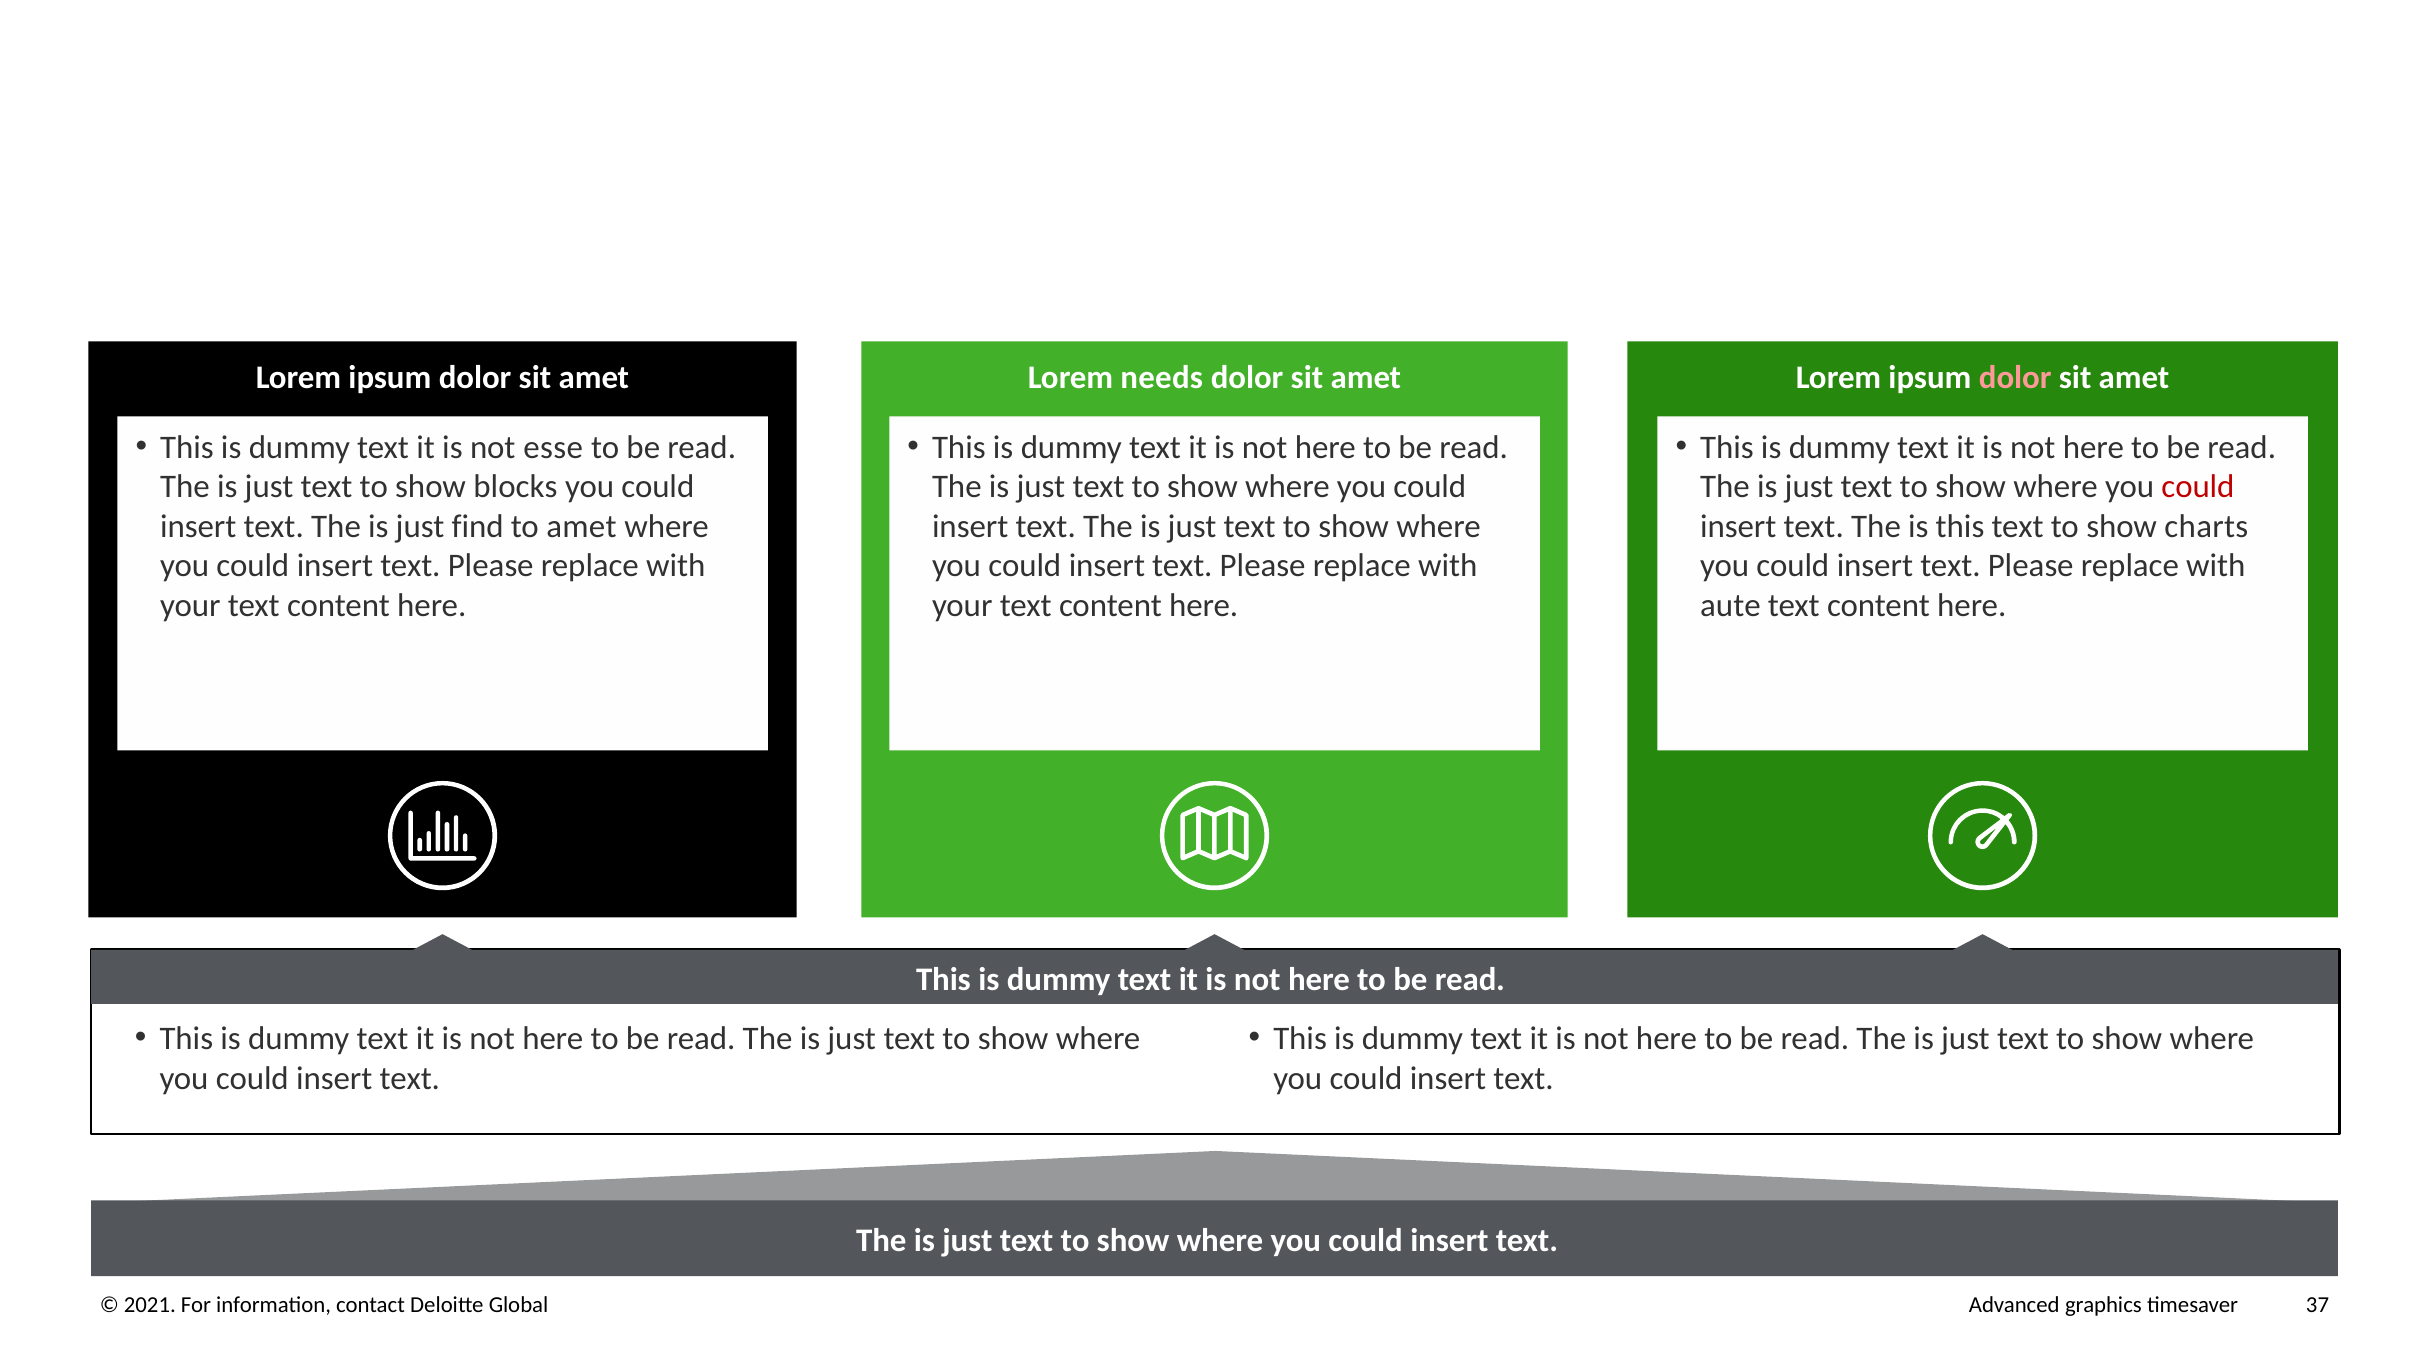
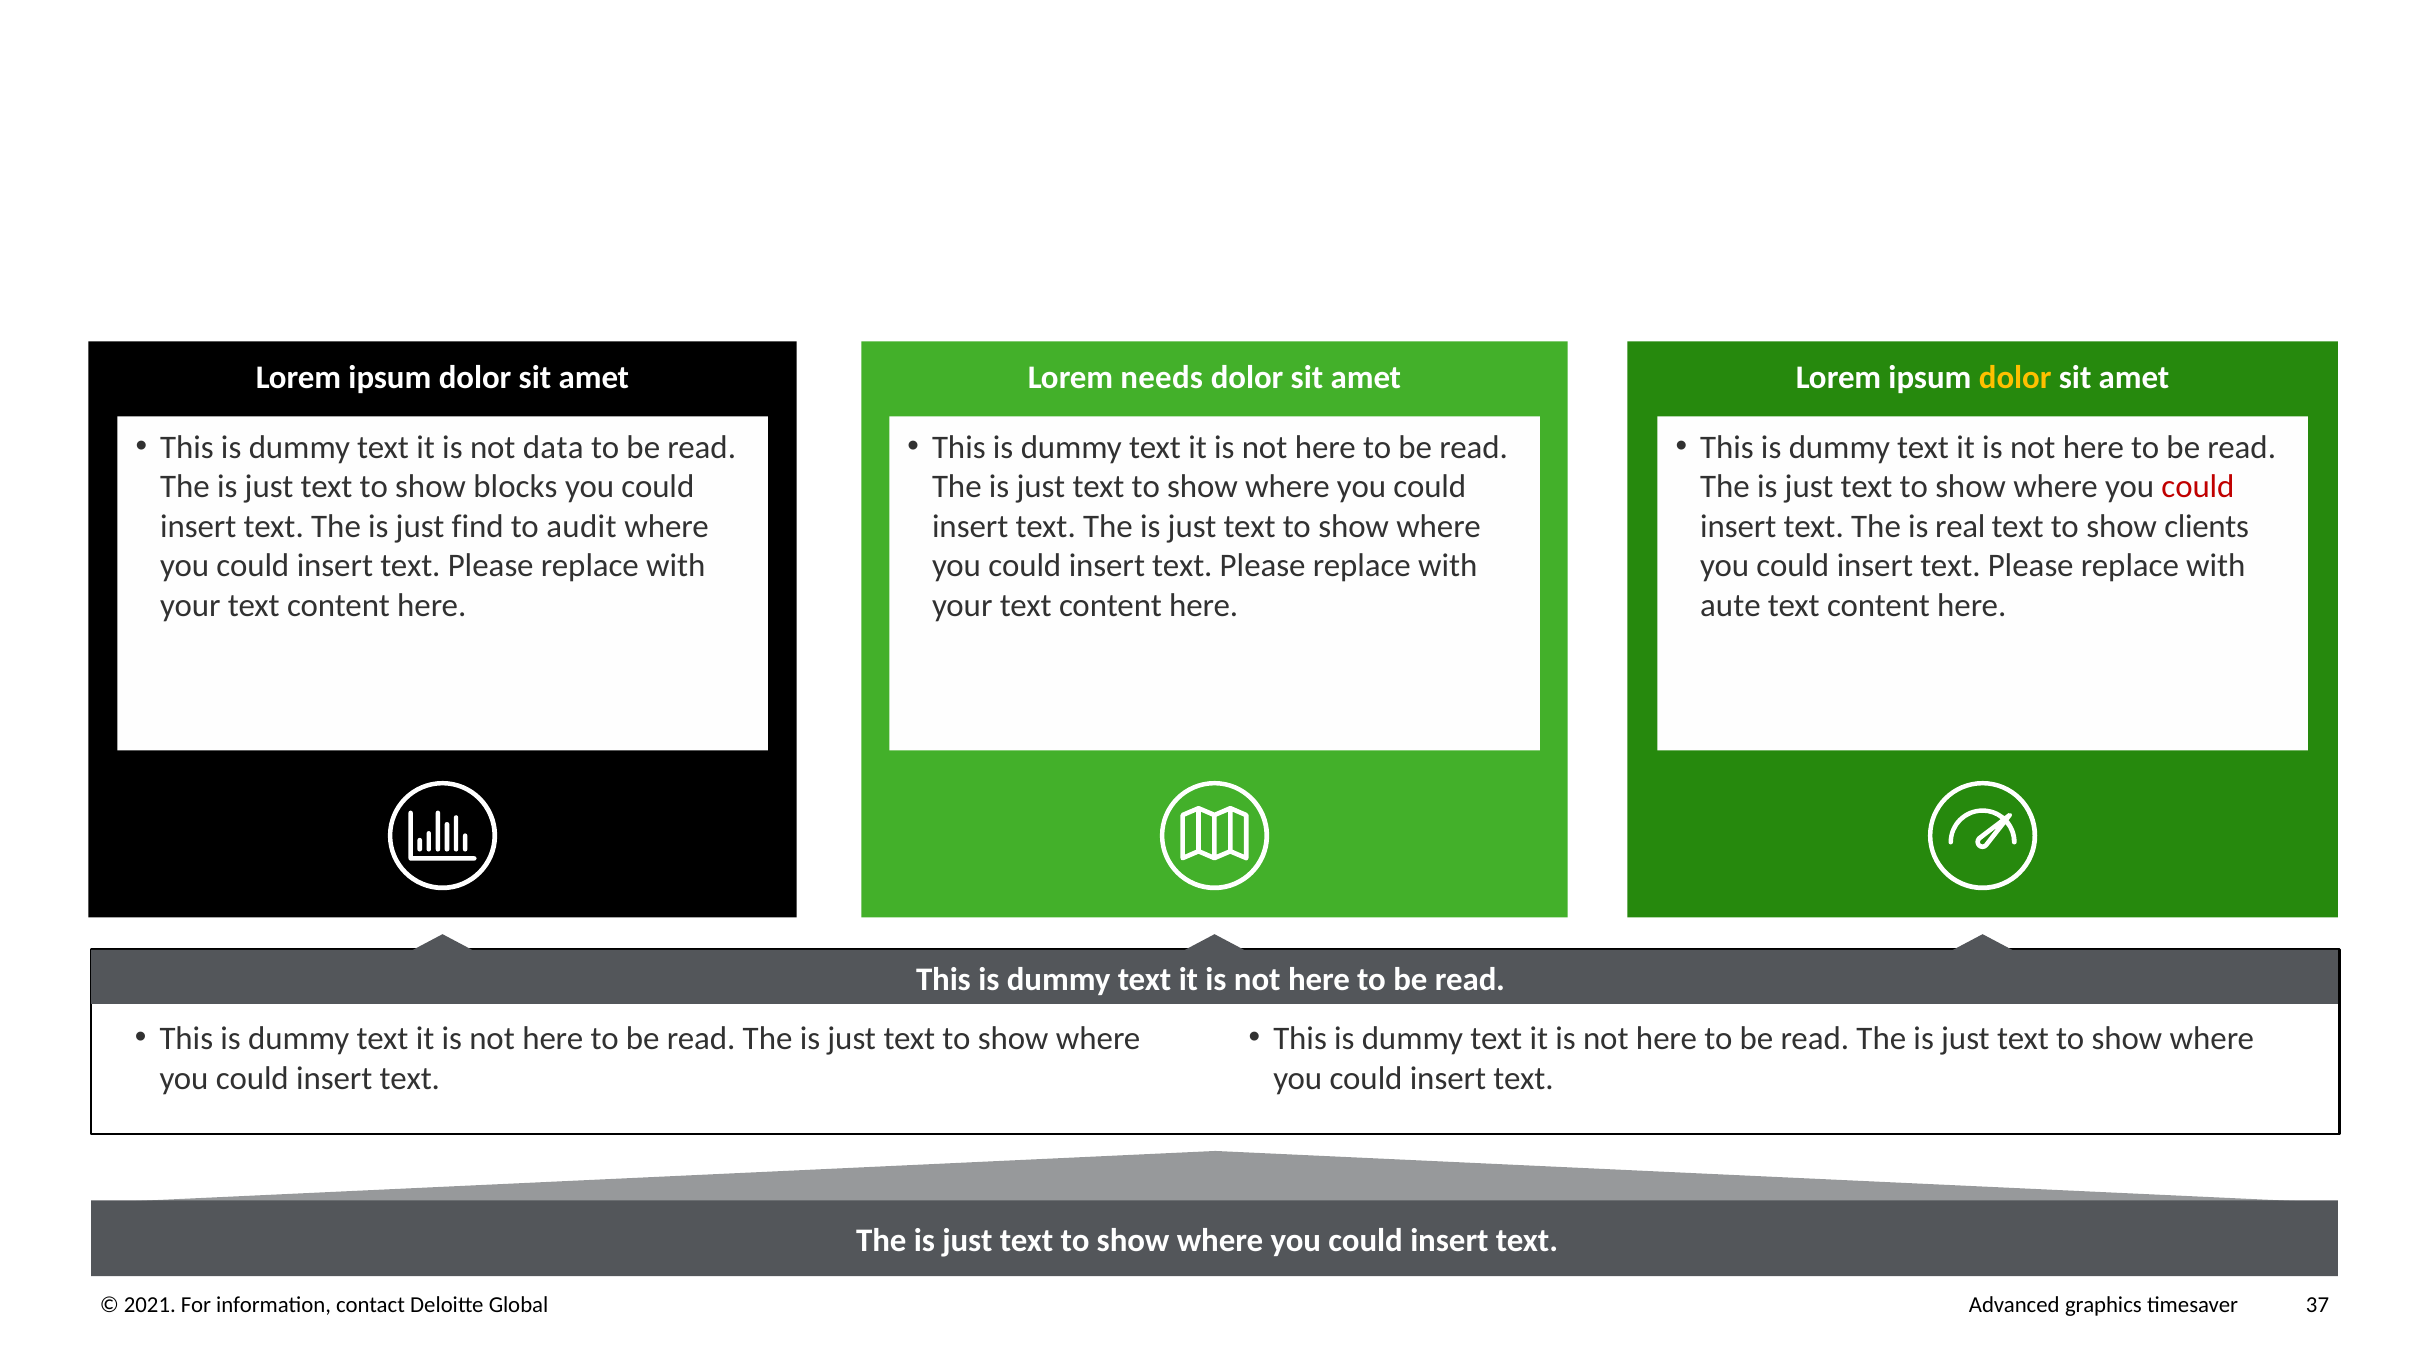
dolor colour: pink -> yellow (2015, 378)
esse: esse -> data (553, 448)
to amet: amet -> audit (581, 527)
is this: this -> real (1960, 527)
charts: charts -> clients (2207, 527)
